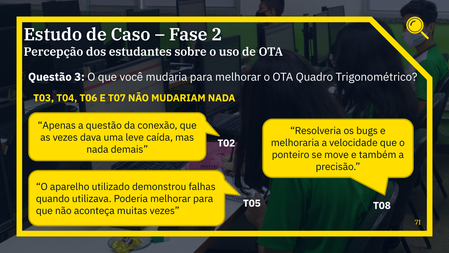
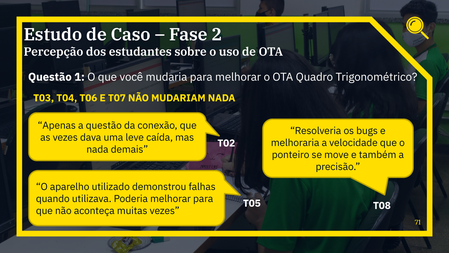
3: 3 -> 1 (80, 77)
